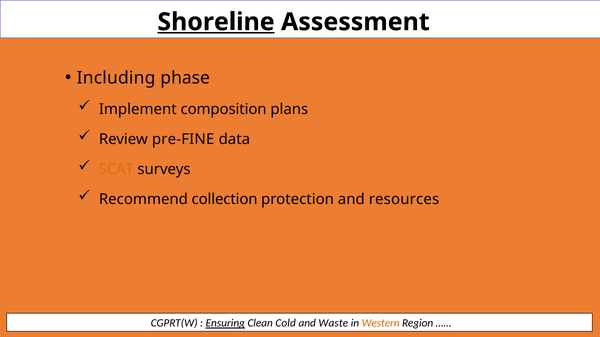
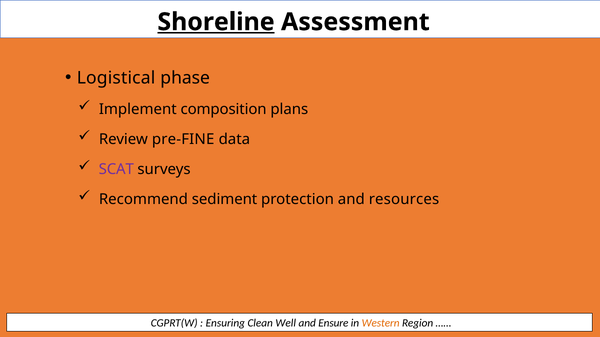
Including: Including -> Logistical (116, 78)
SCAT colour: orange -> purple (116, 170)
collection: collection -> sediment (225, 200)
Ensuring underline: present -> none (225, 324)
Cold: Cold -> Well (286, 324)
Waste: Waste -> Ensure (333, 324)
